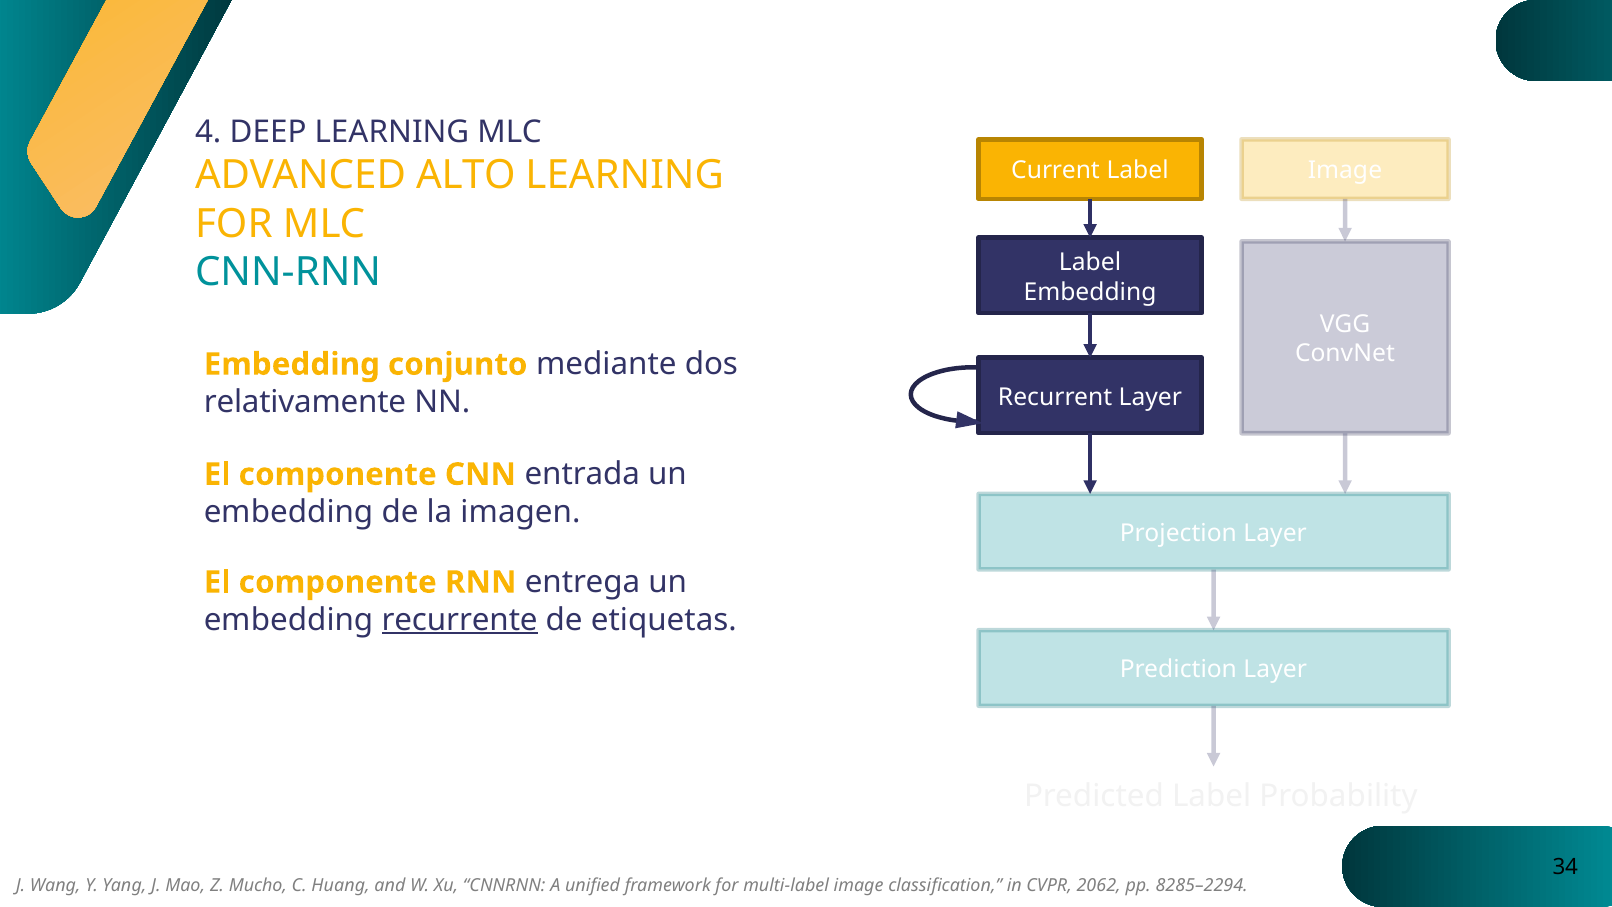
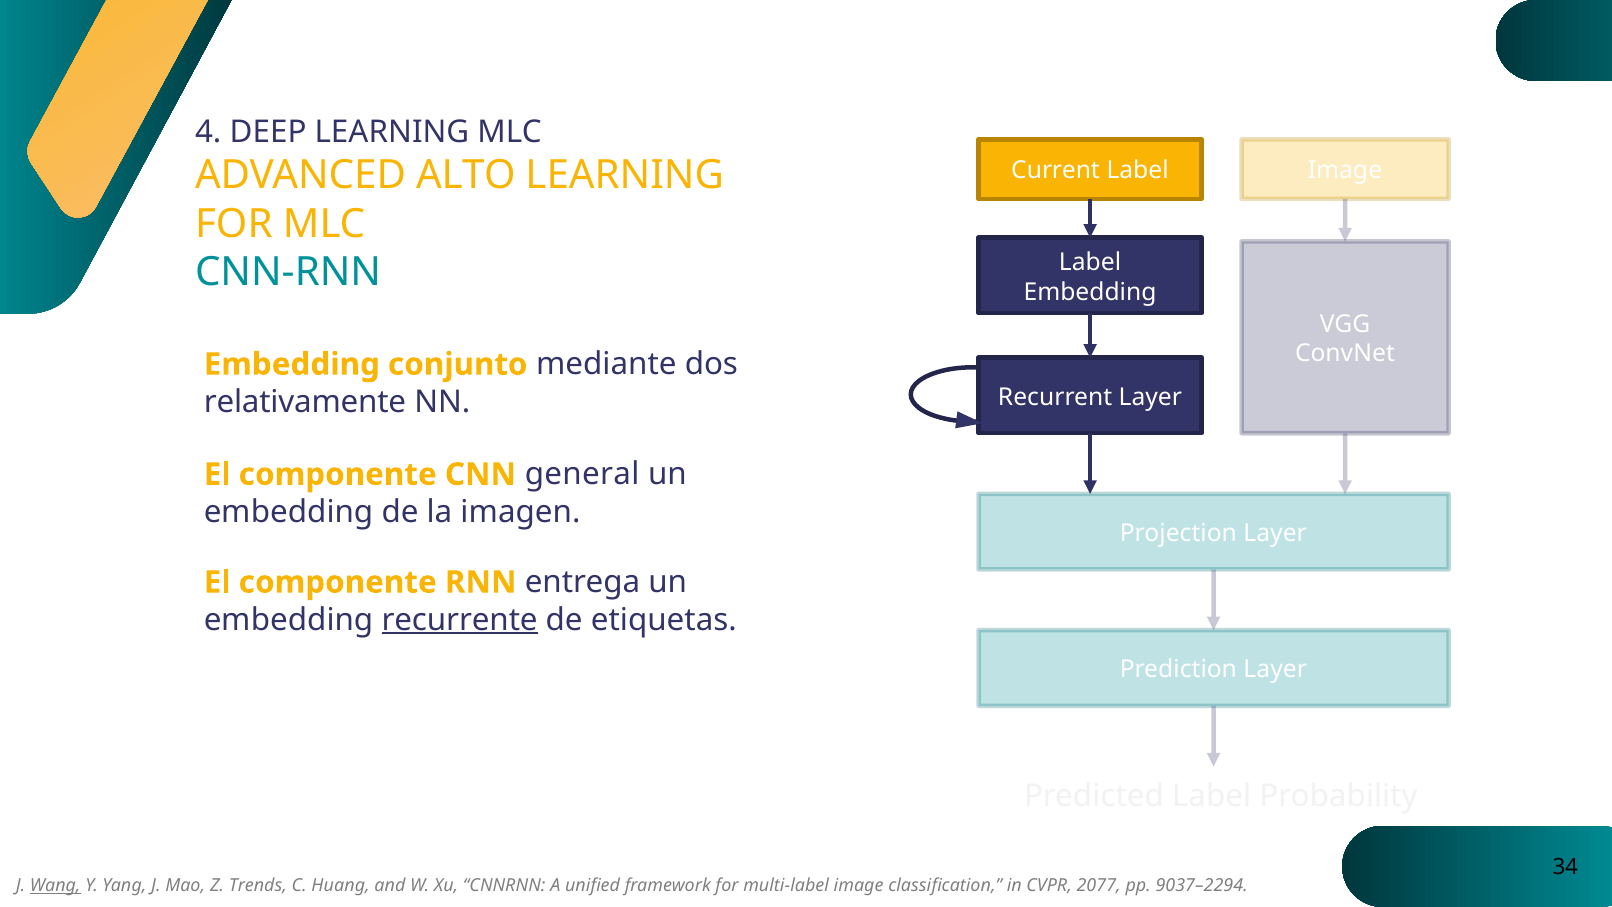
entrada: entrada -> general (582, 474)
Wang underline: none -> present (55, 885)
Mucho: Mucho -> Trends (258, 885)
2062: 2062 -> 2077 (1099, 885)
8285–2294: 8285–2294 -> 9037–2294 (1202, 885)
